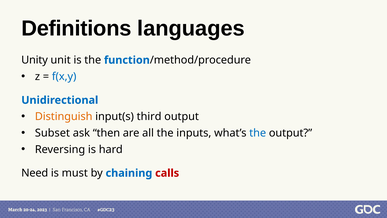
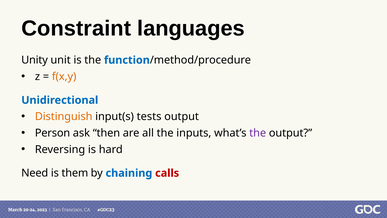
Definitions: Definitions -> Constraint (76, 28)
f(x,y colour: blue -> orange (64, 76)
third: third -> tests (149, 116)
Subset: Subset -> Person (53, 133)
the colour: blue -> purple (258, 133)
must: must -> them (75, 173)
